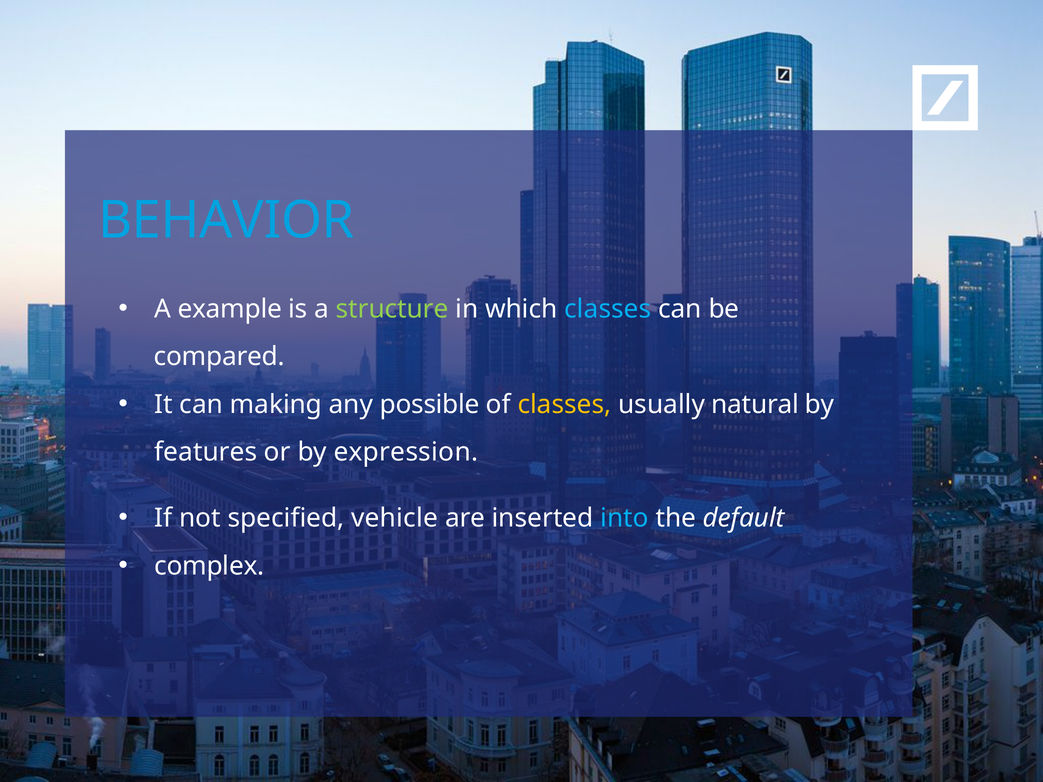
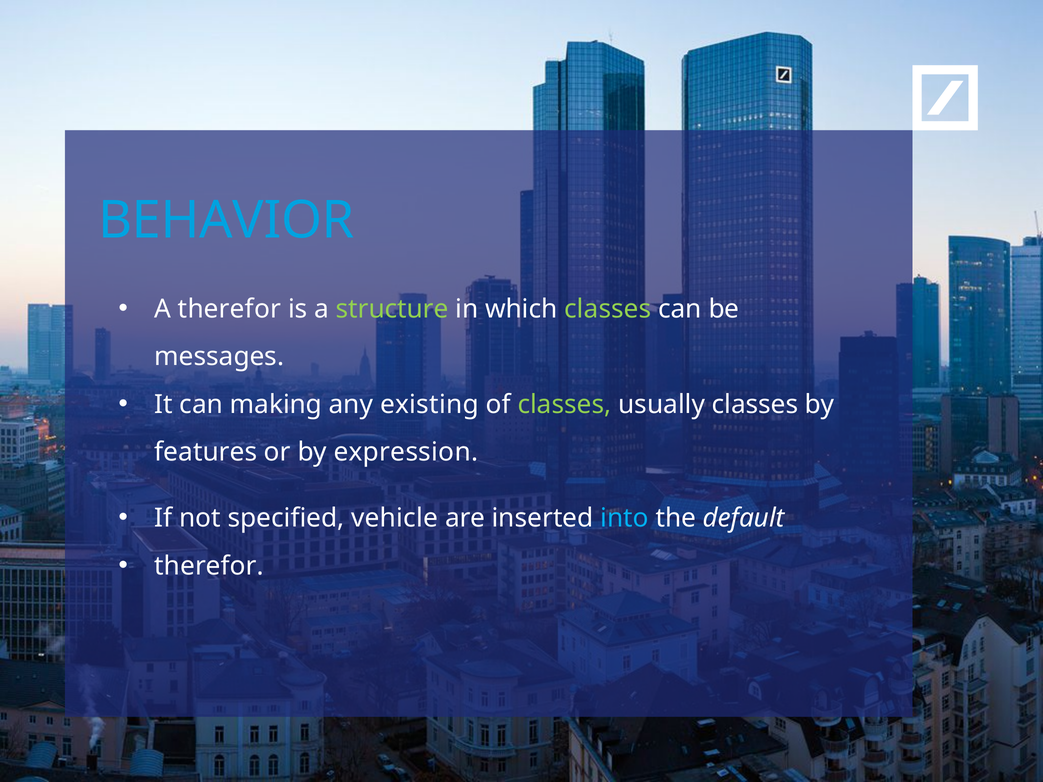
A example: example -> therefor (230, 309)
classes colour: light blue -> light green (608, 309)
compared: compared -> messages (219, 357)
possible: possible -> existing (429, 405)
classes colour: yellow -> light green (564, 405)
usually natural: natural -> classes (755, 405)
complex: complex -> therefor (209, 566)
